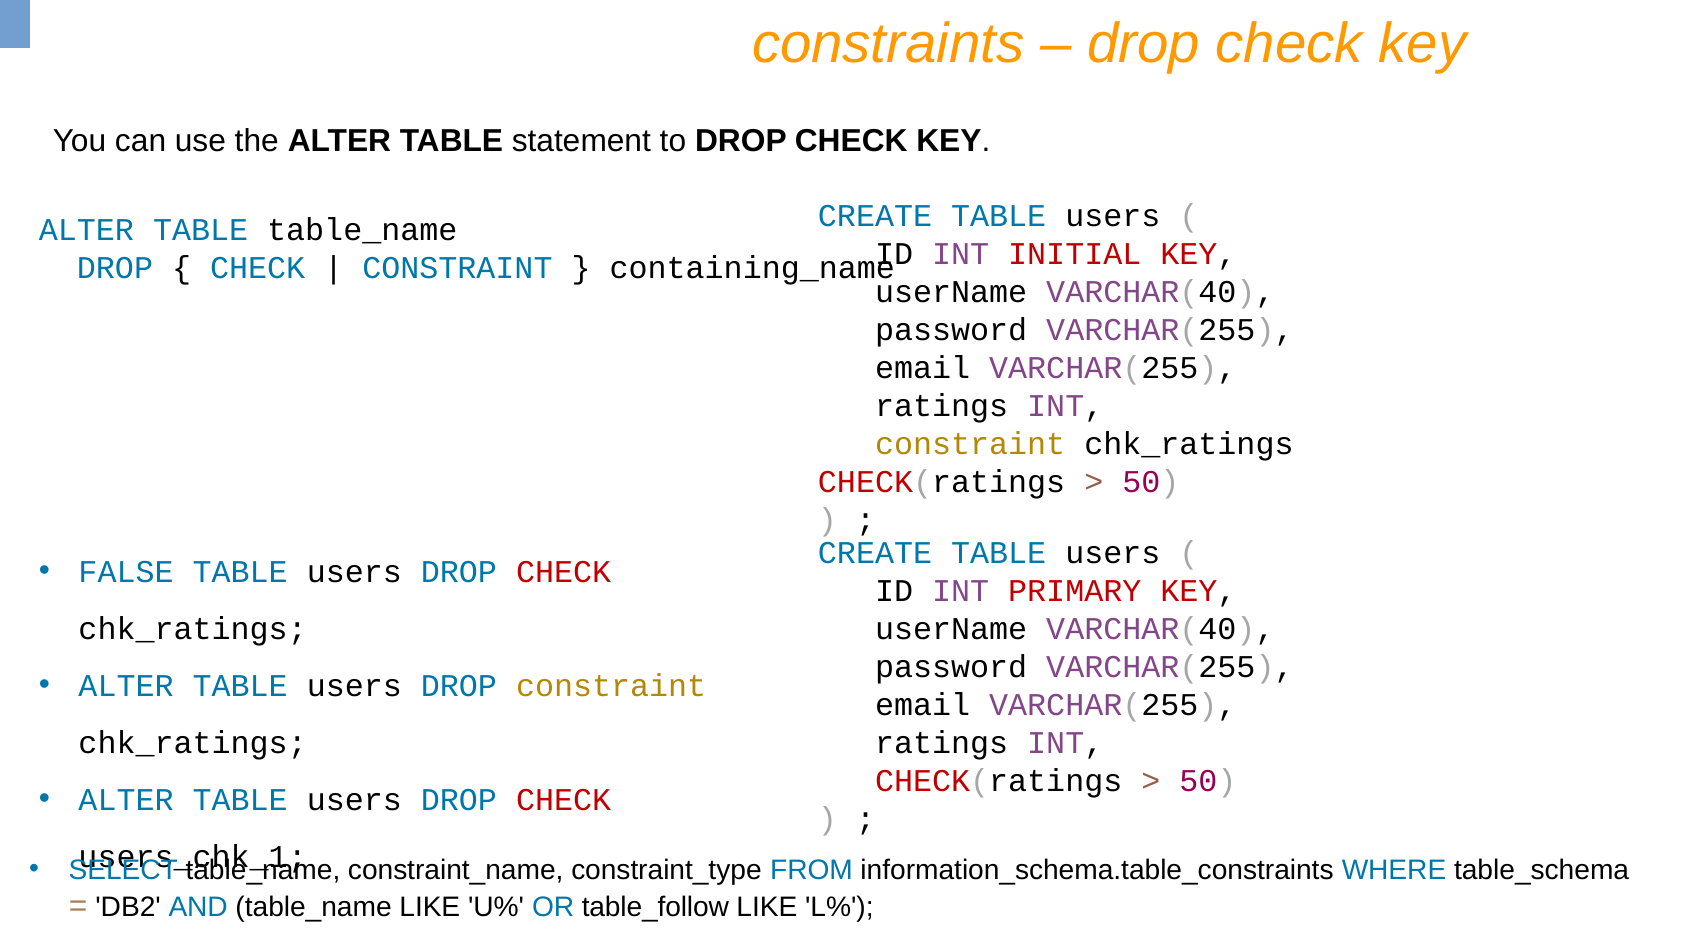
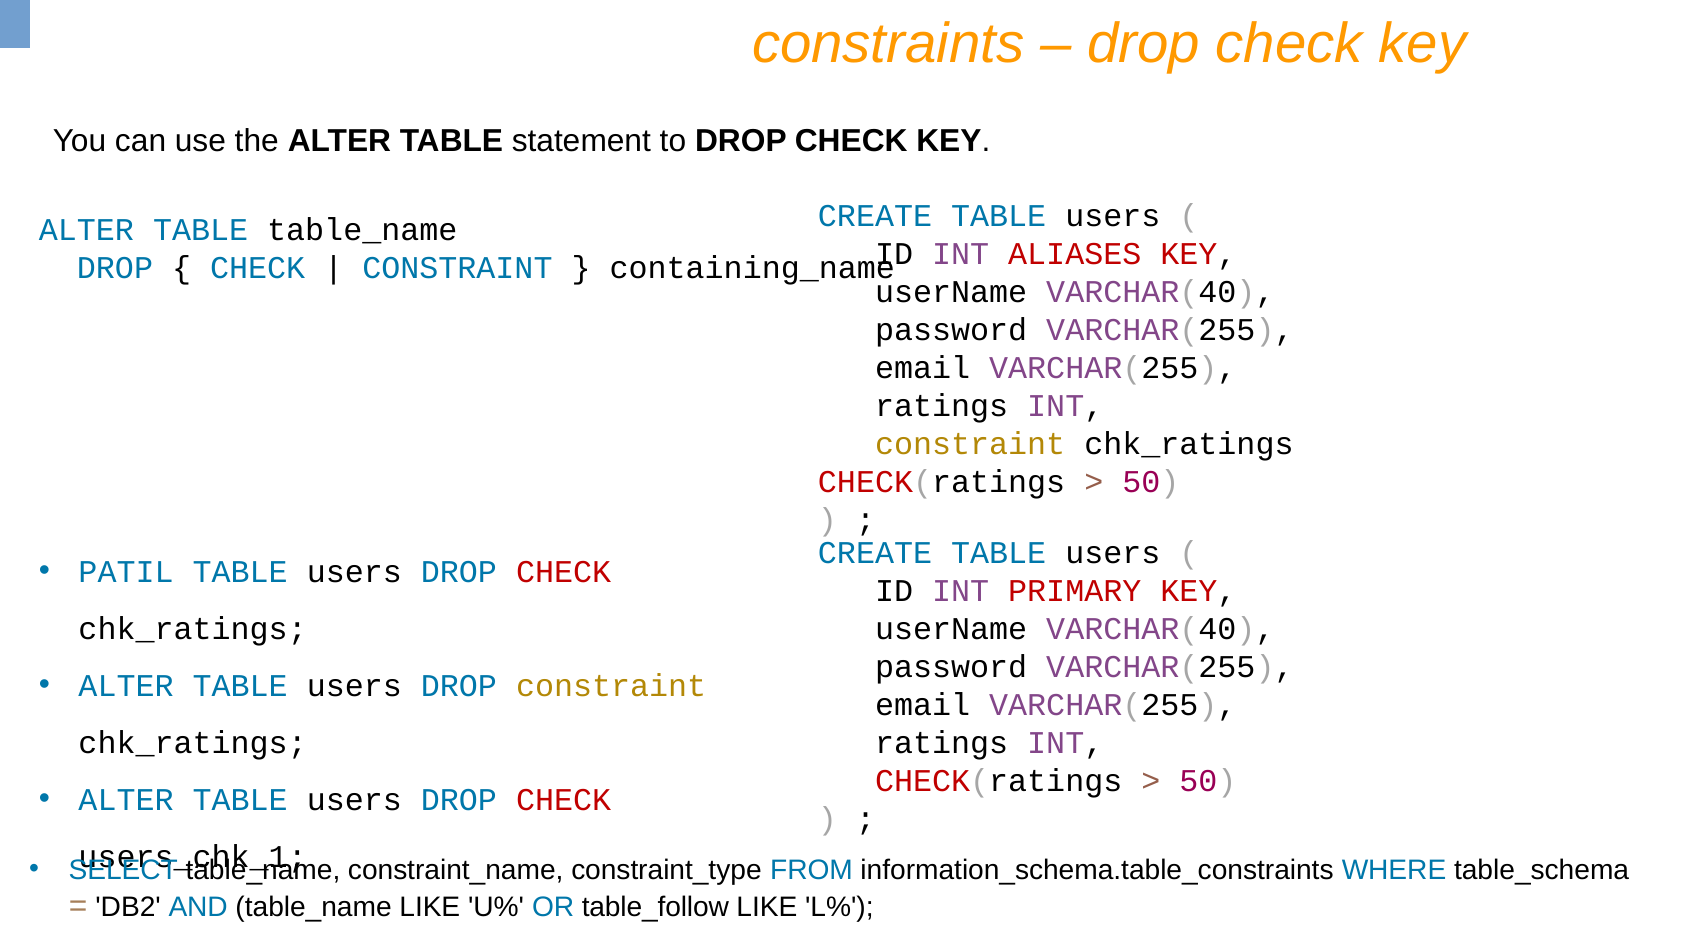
INITIAL: INITIAL -> ALIASES (1075, 254)
FALSE: FALSE -> PATIL (126, 572)
